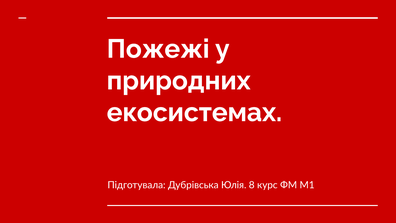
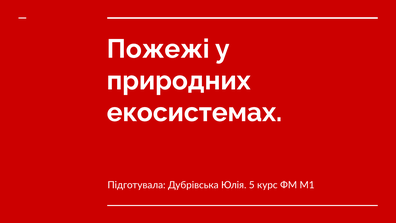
8: 8 -> 5 (252, 185)
